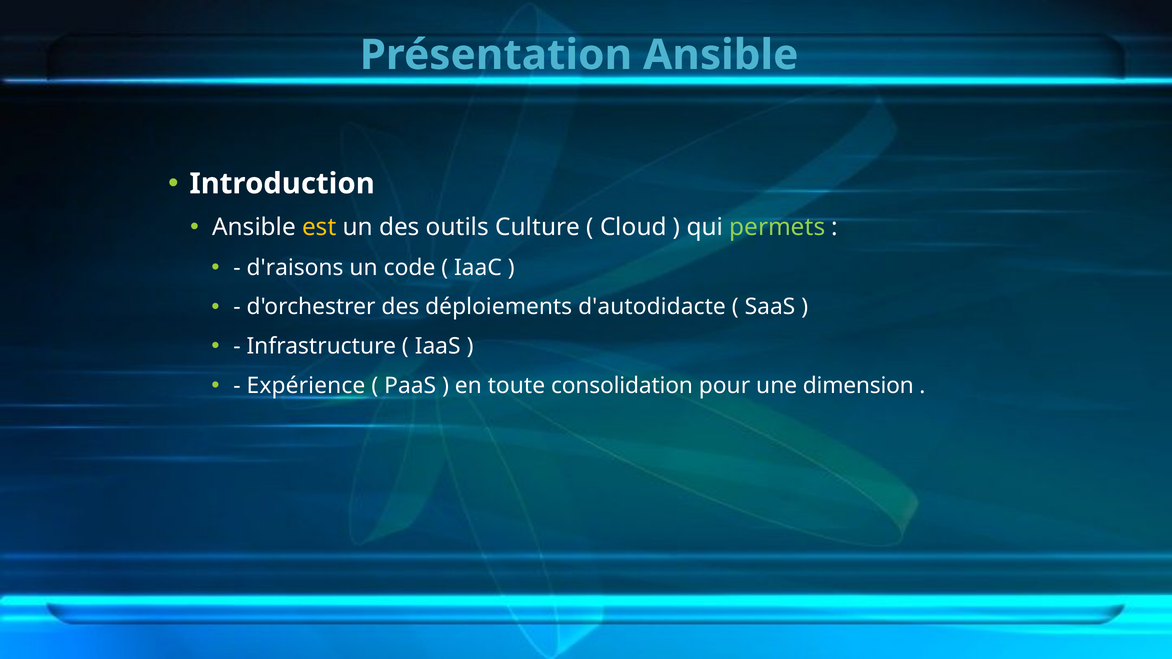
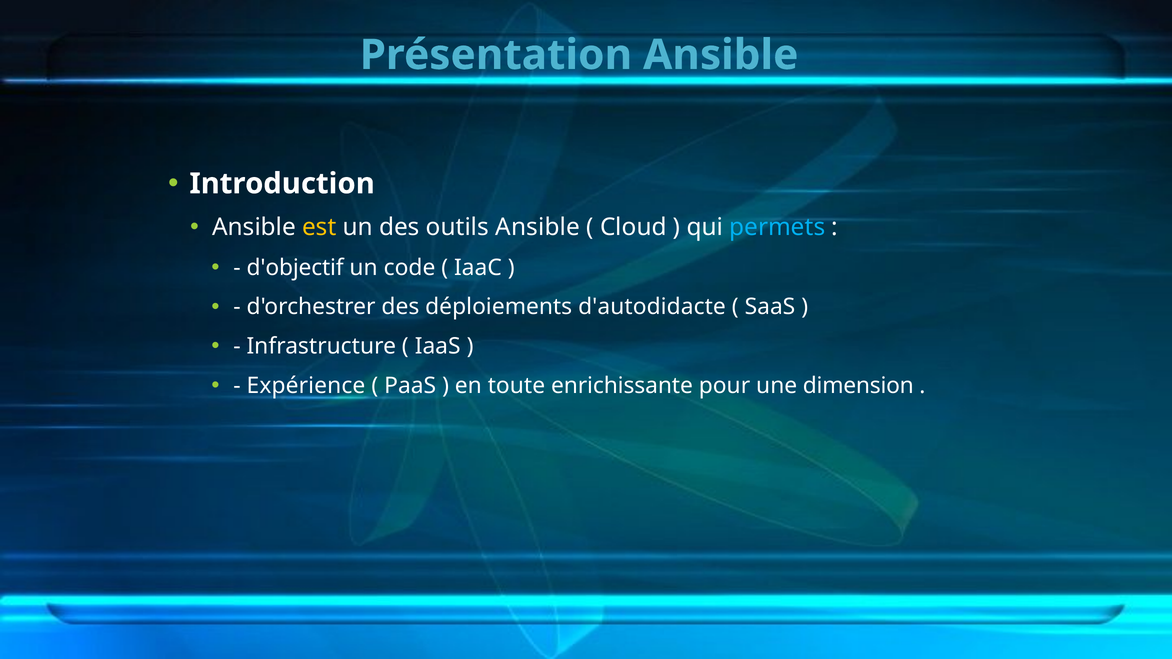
outils Culture: Culture -> Ansible (538, 227)
permets colour: light green -> light blue (777, 227)
d'raisons: d'raisons -> d'objectif (295, 268)
consolidation: consolidation -> enrichissante (622, 386)
